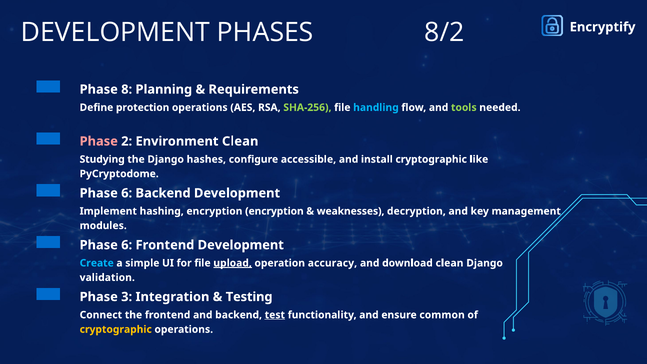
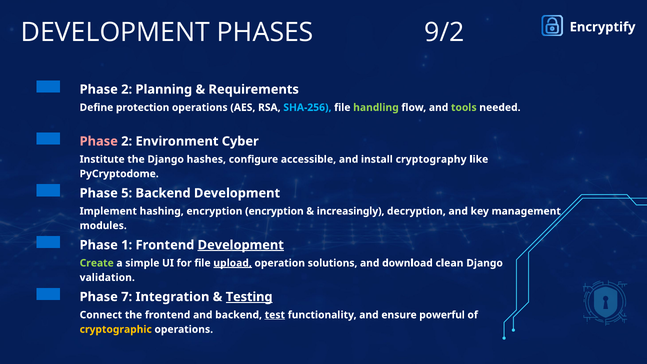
8/2: 8/2 -> 9/2 (445, 32)
8: 8 -> 2 (127, 89)
SHA-256 colour: light green -> light blue (307, 107)
handling colour: light blue -> light green (376, 107)
Environment Clean: Clean -> Cyber (240, 141)
Studying: Studying -> Institute (102, 159)
install cryptographic: cryptographic -> cryptography (431, 159)
6: 6 -> 5 (127, 193)
weaknesses: weaknesses -> increasingly (351, 211)
6: 6 -> 1 (127, 245)
Development underline: none -> present (241, 245)
Create colour: light blue -> light green (97, 263)
accuracy: accuracy -> solutions (333, 263)
3: 3 -> 7 (127, 297)
Testing underline: none -> present (249, 297)
common: common -> powerful (442, 315)
